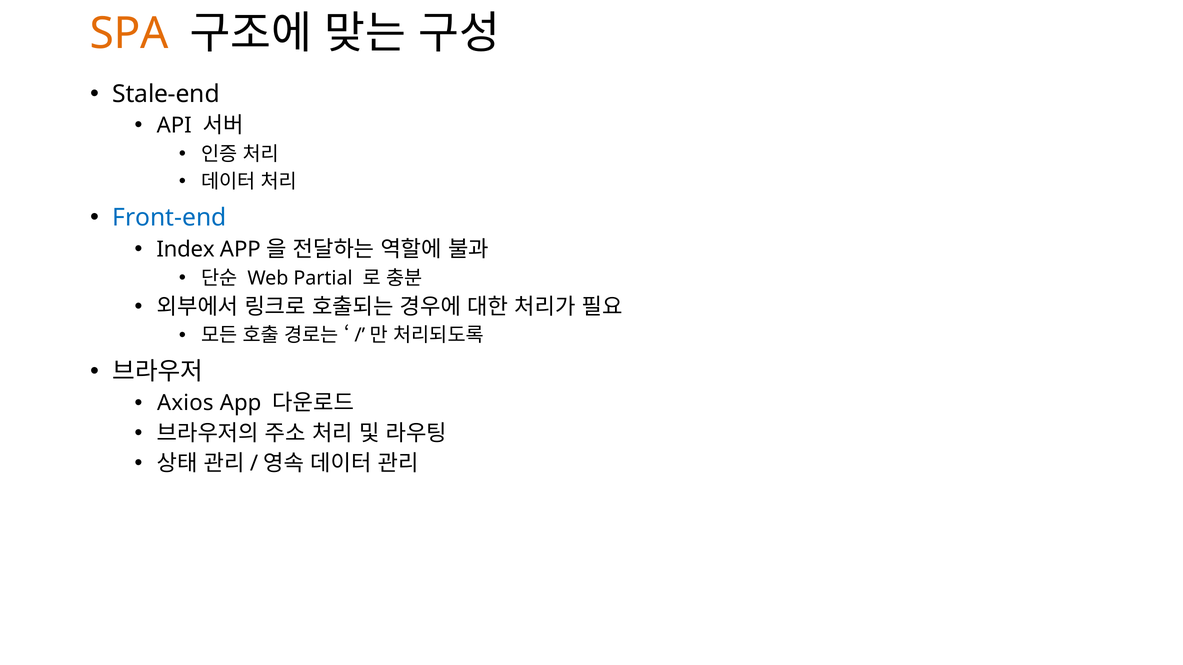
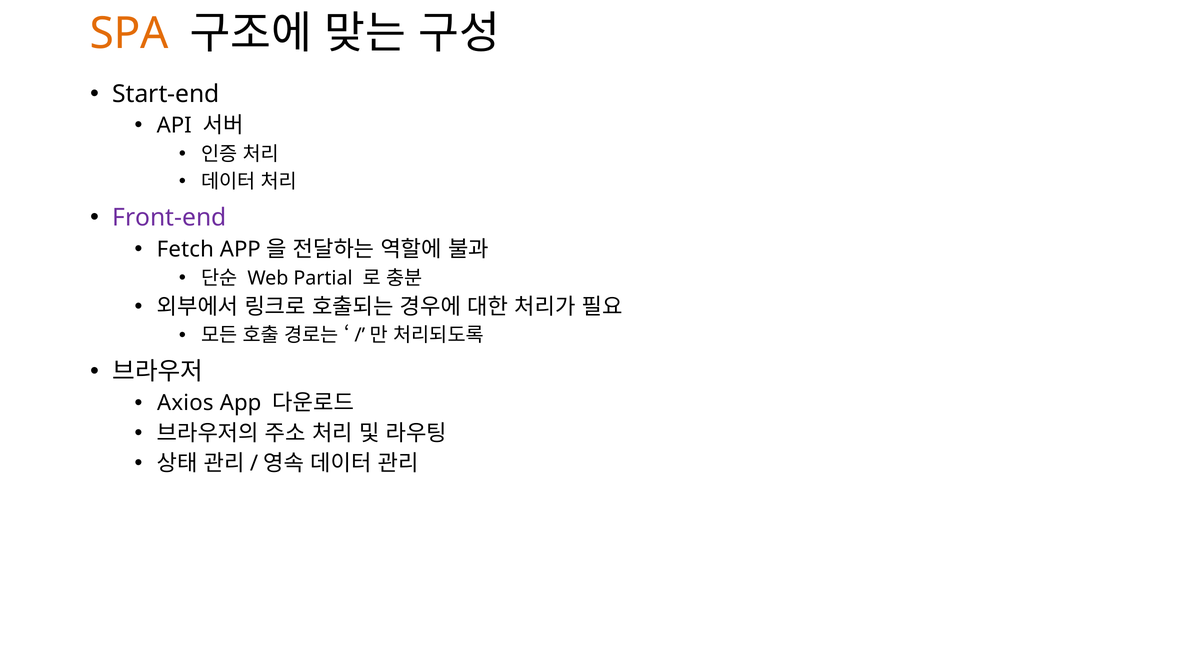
Stale-end: Stale-end -> Start-end (166, 94)
Front-end colour: blue -> purple (169, 218)
Index: Index -> Fetch (185, 249)
